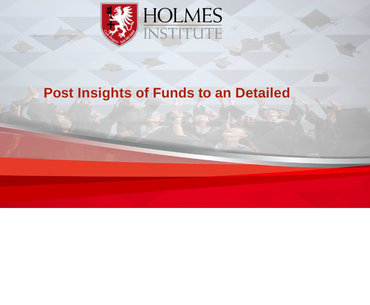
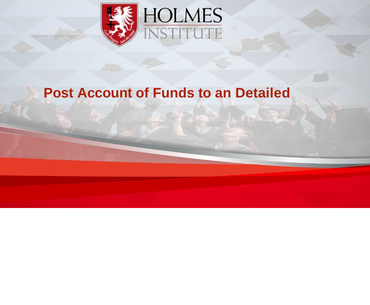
Insights: Insights -> Account (105, 93)
